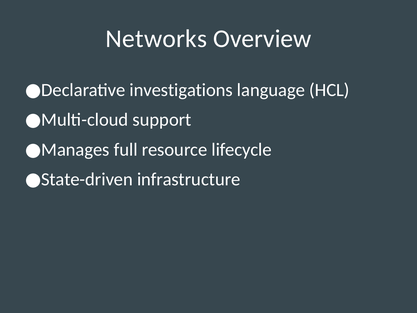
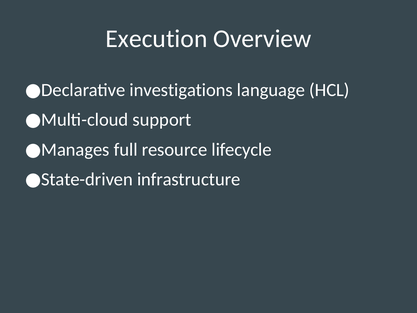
Networks: Networks -> Execution (156, 39)
